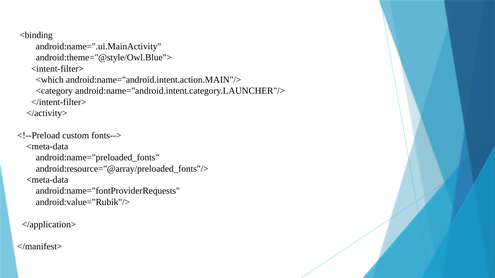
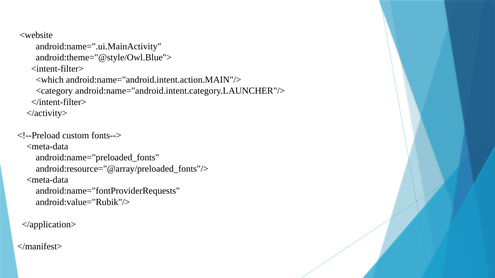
<binding: <binding -> <website (36, 35)
